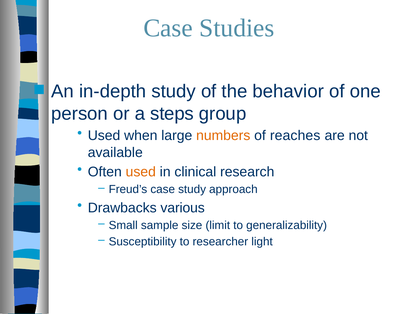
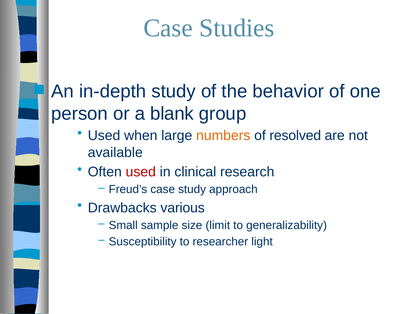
steps: steps -> blank (172, 113)
reaches: reaches -> resolved (295, 135)
used colour: orange -> red (141, 172)
